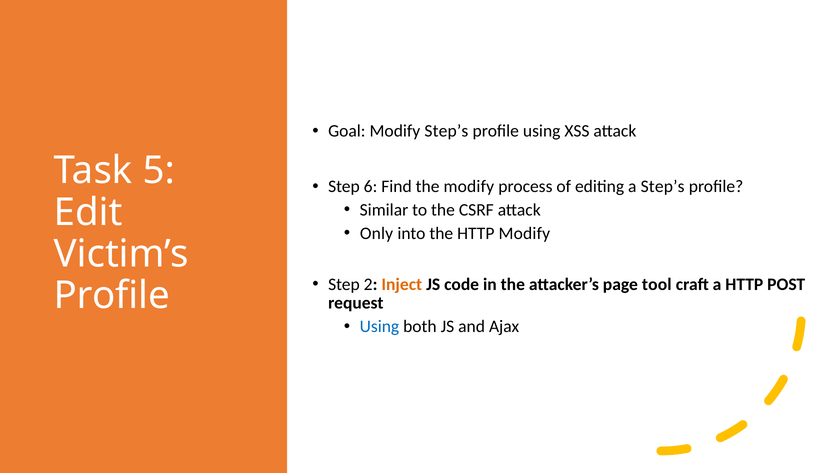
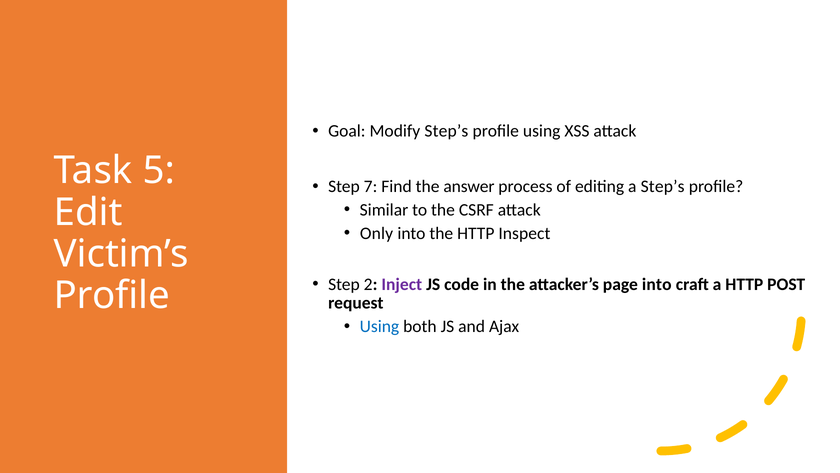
6: 6 -> 7 (371, 186)
the modify: modify -> answer (469, 186)
HTTP Modify: Modify -> Inspect (524, 233)
Inject colour: orange -> purple (402, 284)
page tool: tool -> into (657, 284)
